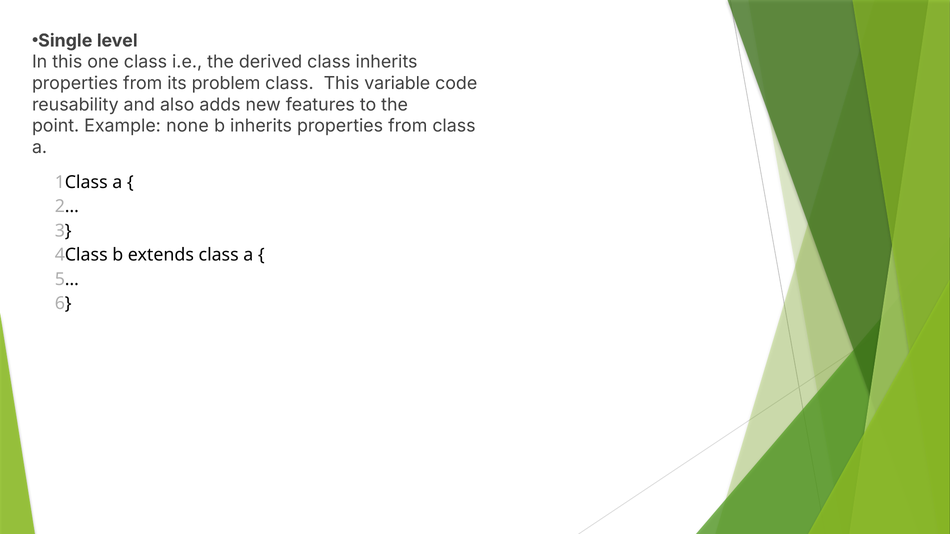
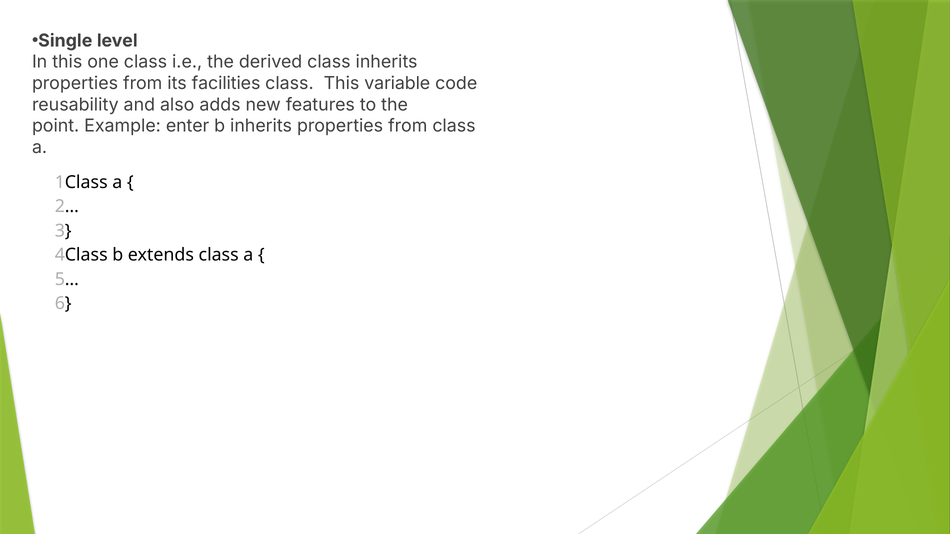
problem: problem -> facilities (226, 83)
none: none -> enter (188, 126)
